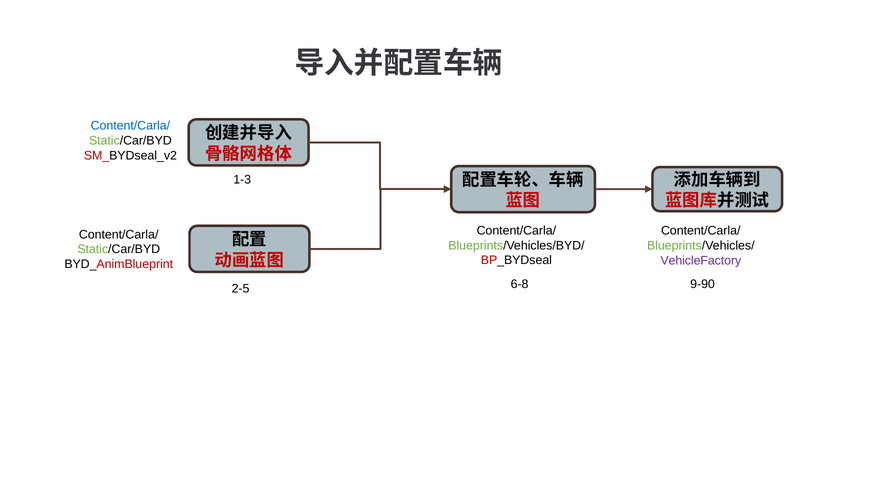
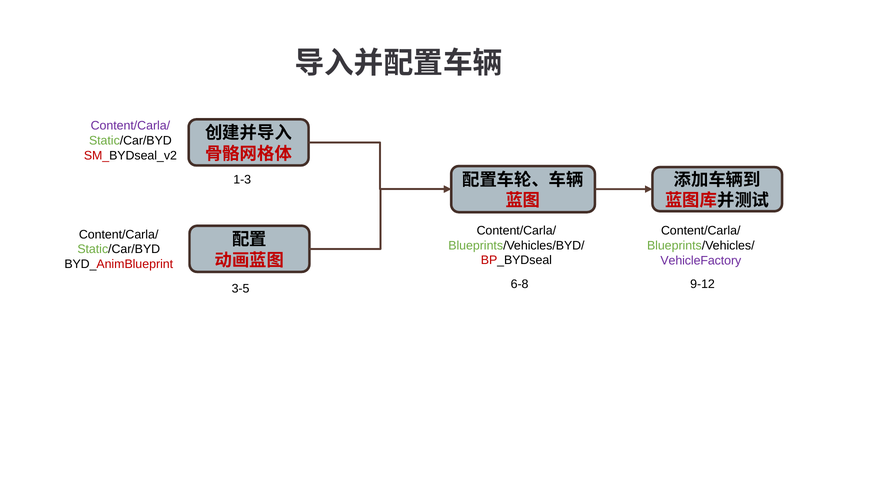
Content/Carla/ colour: blue -> purple (130, 126)
2-5: 2-5 -> 3-5 (241, 289)
9-90: 9-90 -> 9-12 (703, 284)
